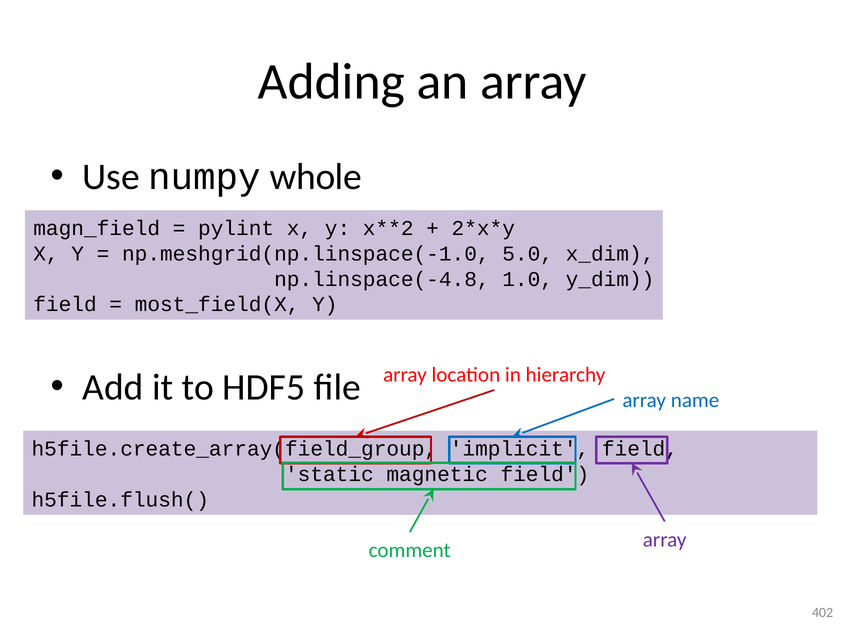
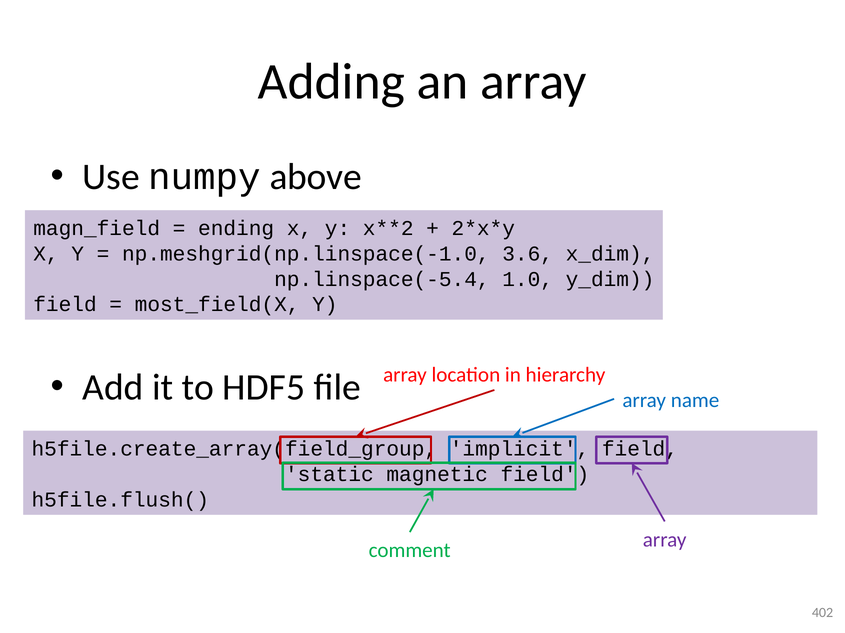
whole: whole -> above (316, 177)
pylint: pylint -> ending (236, 229)
5.0: 5.0 -> 3.6 (528, 254)
np.linspace(-4.8: np.linspace(-4.8 -> np.linspace(-5.4 (382, 279)
